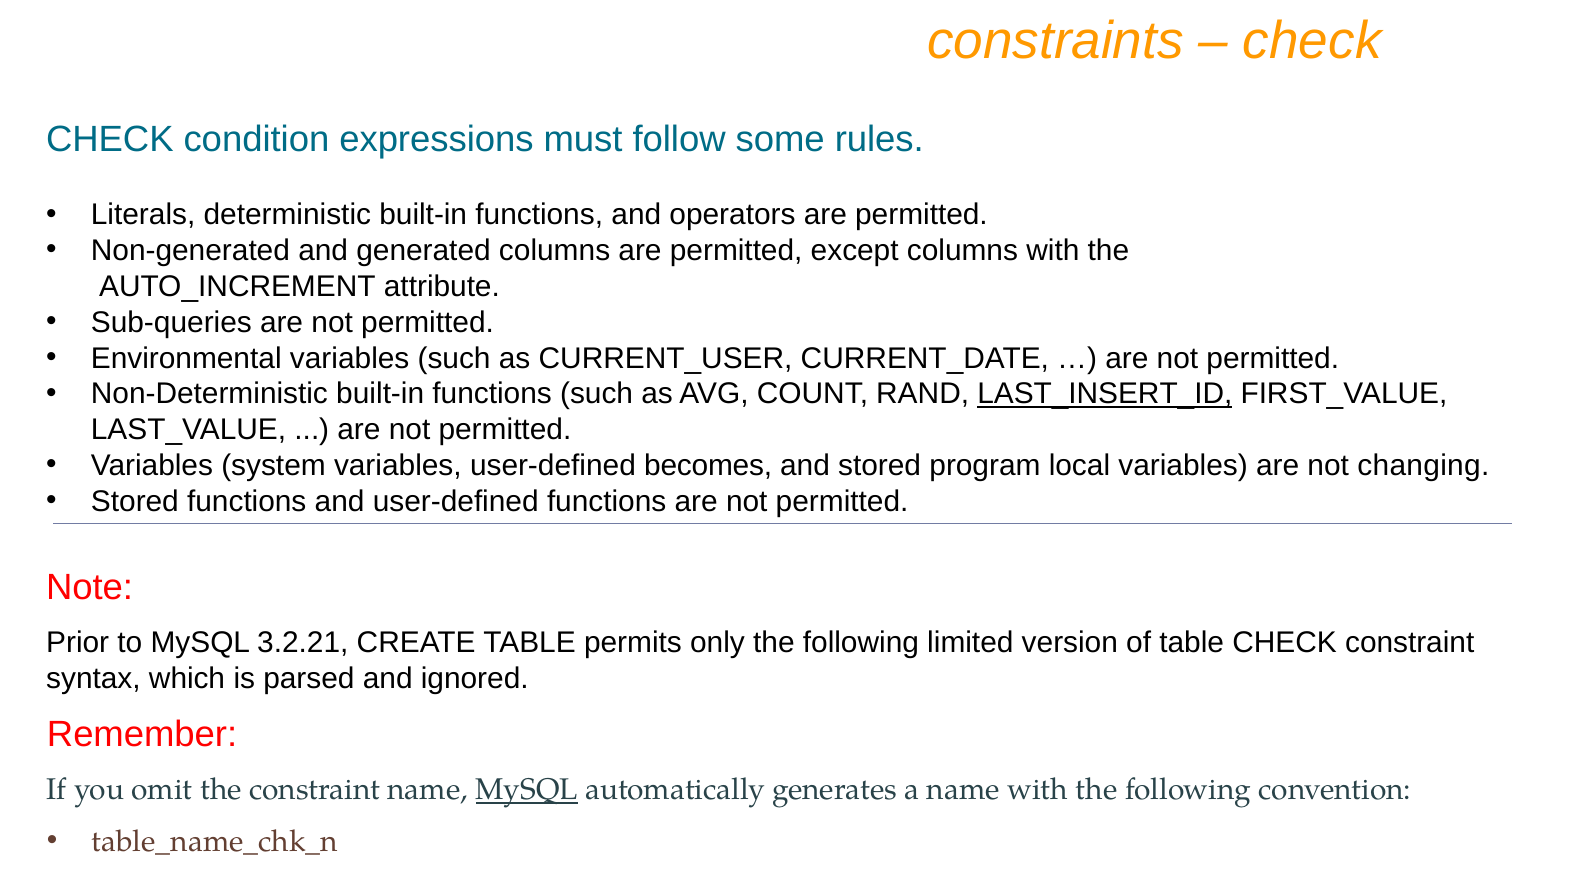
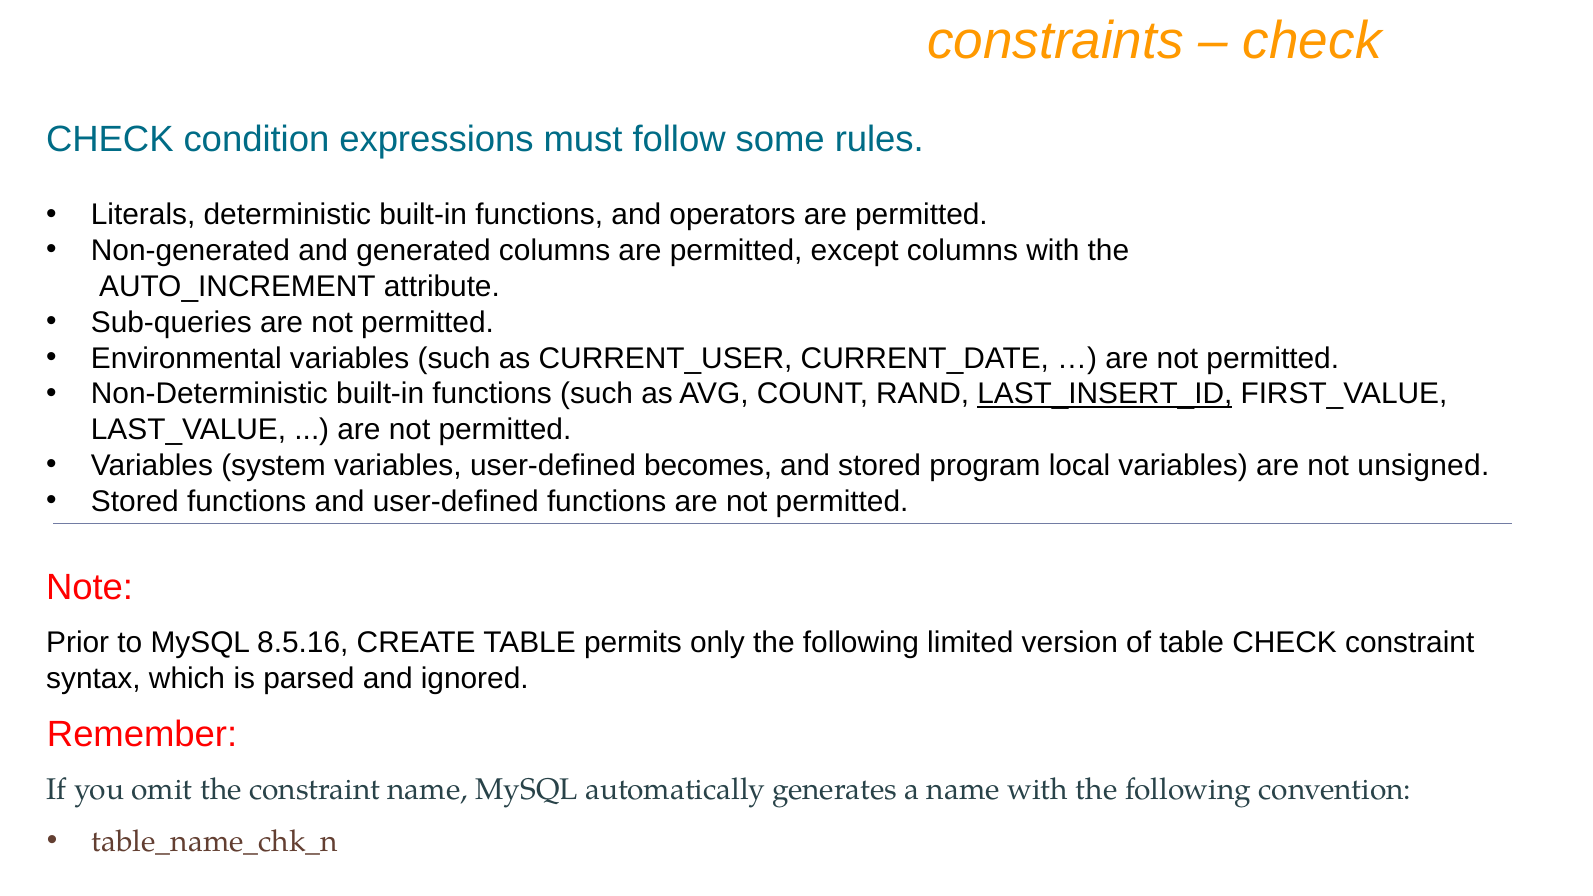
changing: changing -> unsigned (1423, 466)
3.2.21: 3.2.21 -> 8.5.16 (303, 643)
MySQL underline: present -> none (527, 790)
